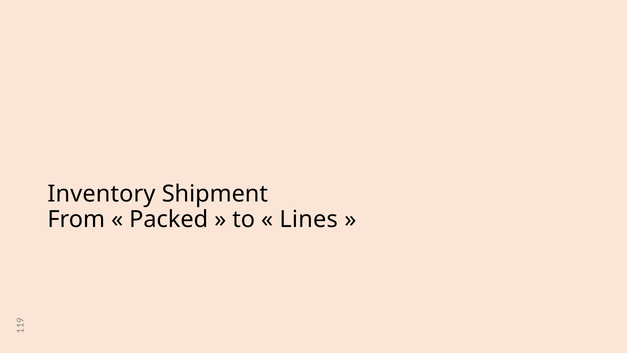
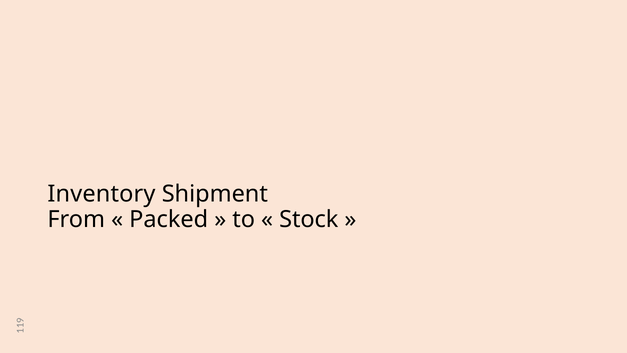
Lines: Lines -> Stock (309, 219)
